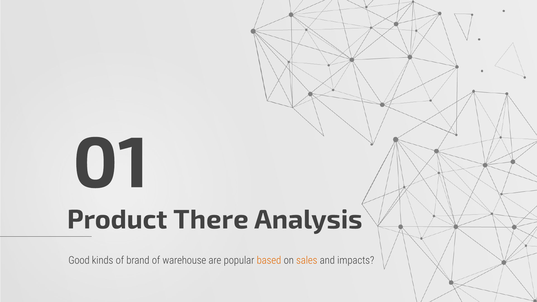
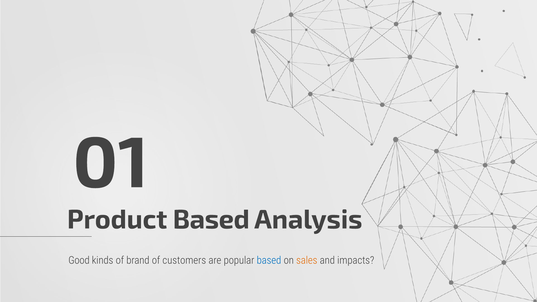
Product There: There -> Based (211, 220)
warehouse: warehouse -> customers (184, 261)
based colour: orange -> blue (269, 261)
